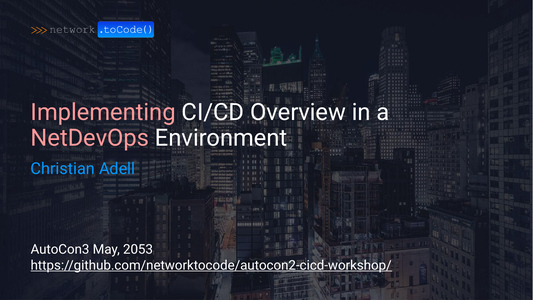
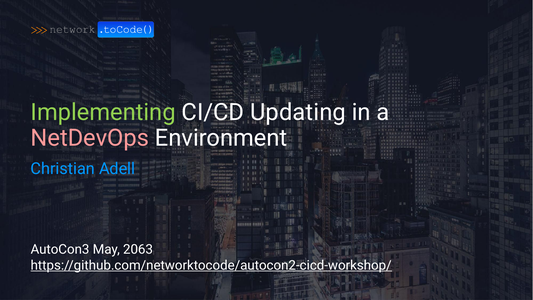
Implementing colour: pink -> light green (103, 112)
Overview: Overview -> Updating (298, 112)
2053: 2053 -> 2063 (138, 249)
